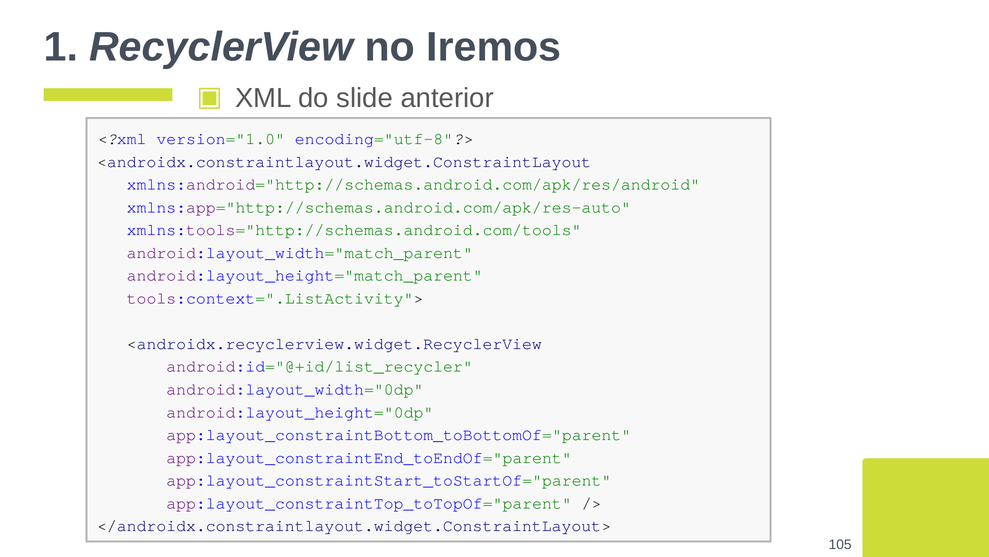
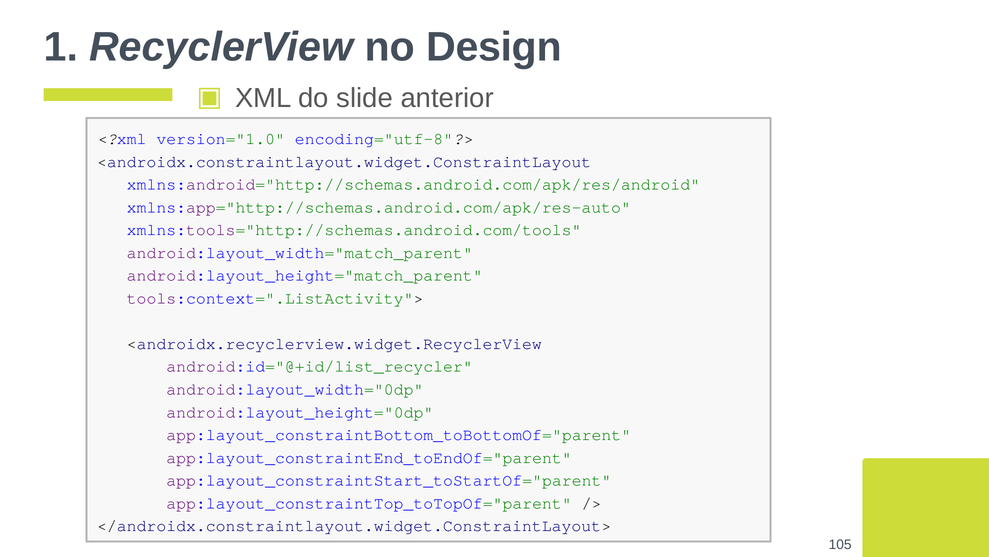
Iremos: Iremos -> Design (494, 47)
